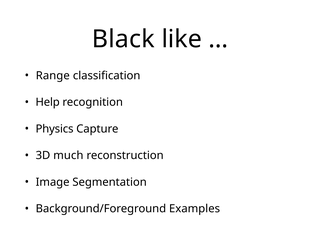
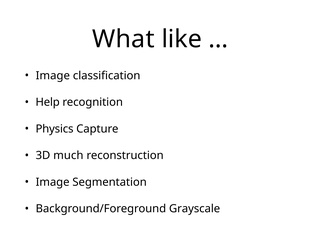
Black: Black -> What (123, 39)
Range: Range -> Image (53, 76)
Examples: Examples -> Grayscale (195, 209)
